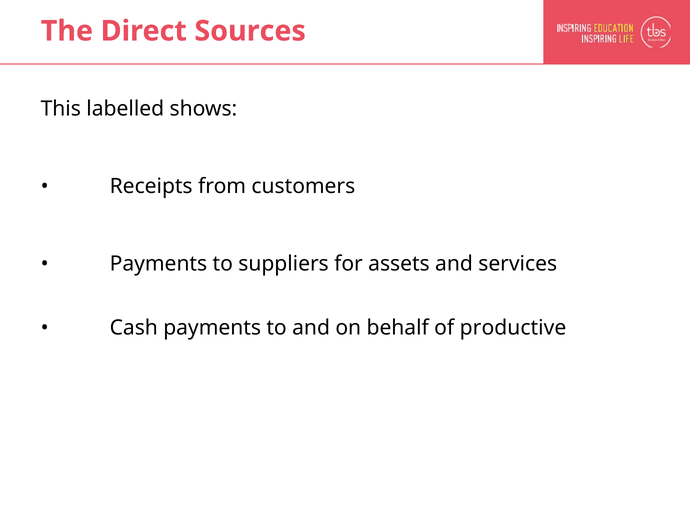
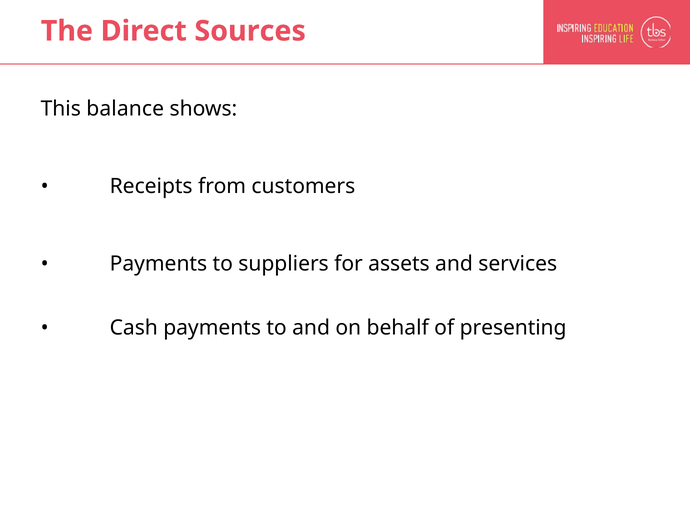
labelled: labelled -> balance (125, 109)
productive: productive -> presenting (513, 328)
